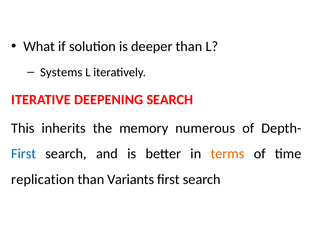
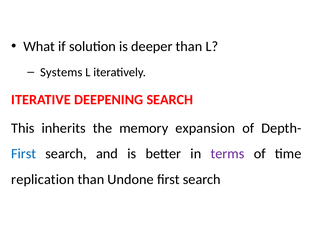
numerous: numerous -> expansion (205, 129)
terms colour: orange -> purple (228, 154)
Variants: Variants -> Undone (131, 180)
